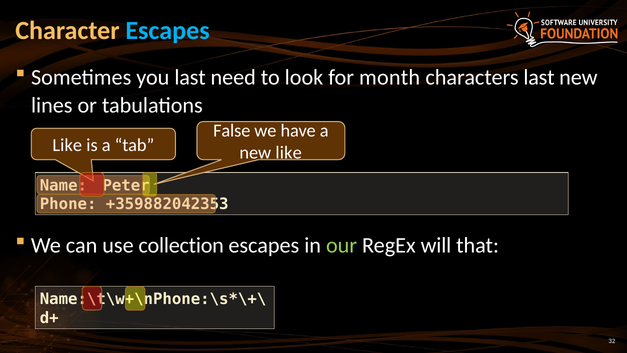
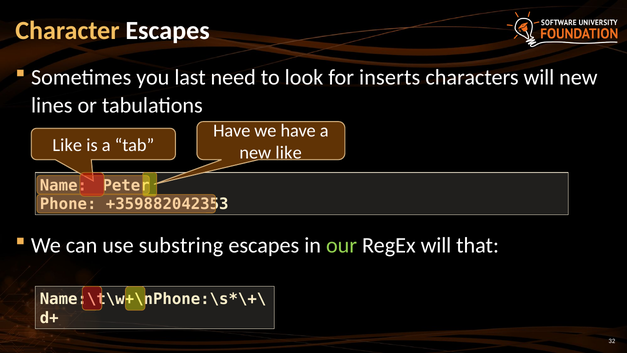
Escapes colour: light blue -> white (168, 30)
month: month -> inserts (390, 77)
characters last: last -> will (539, 77)
False: False -> Have (232, 131)
collection: collection -> substring (181, 245)
